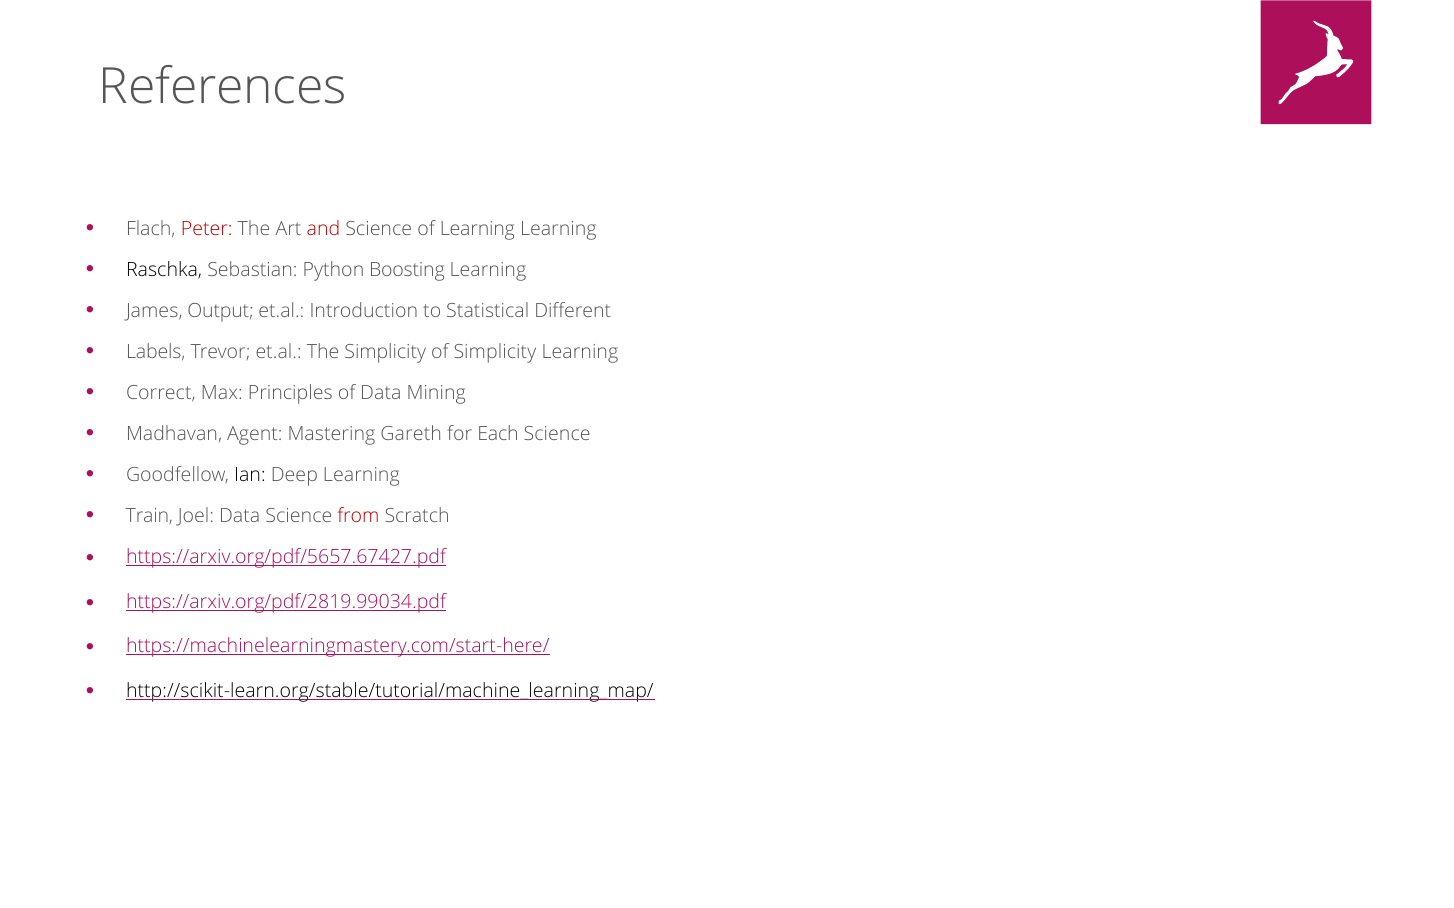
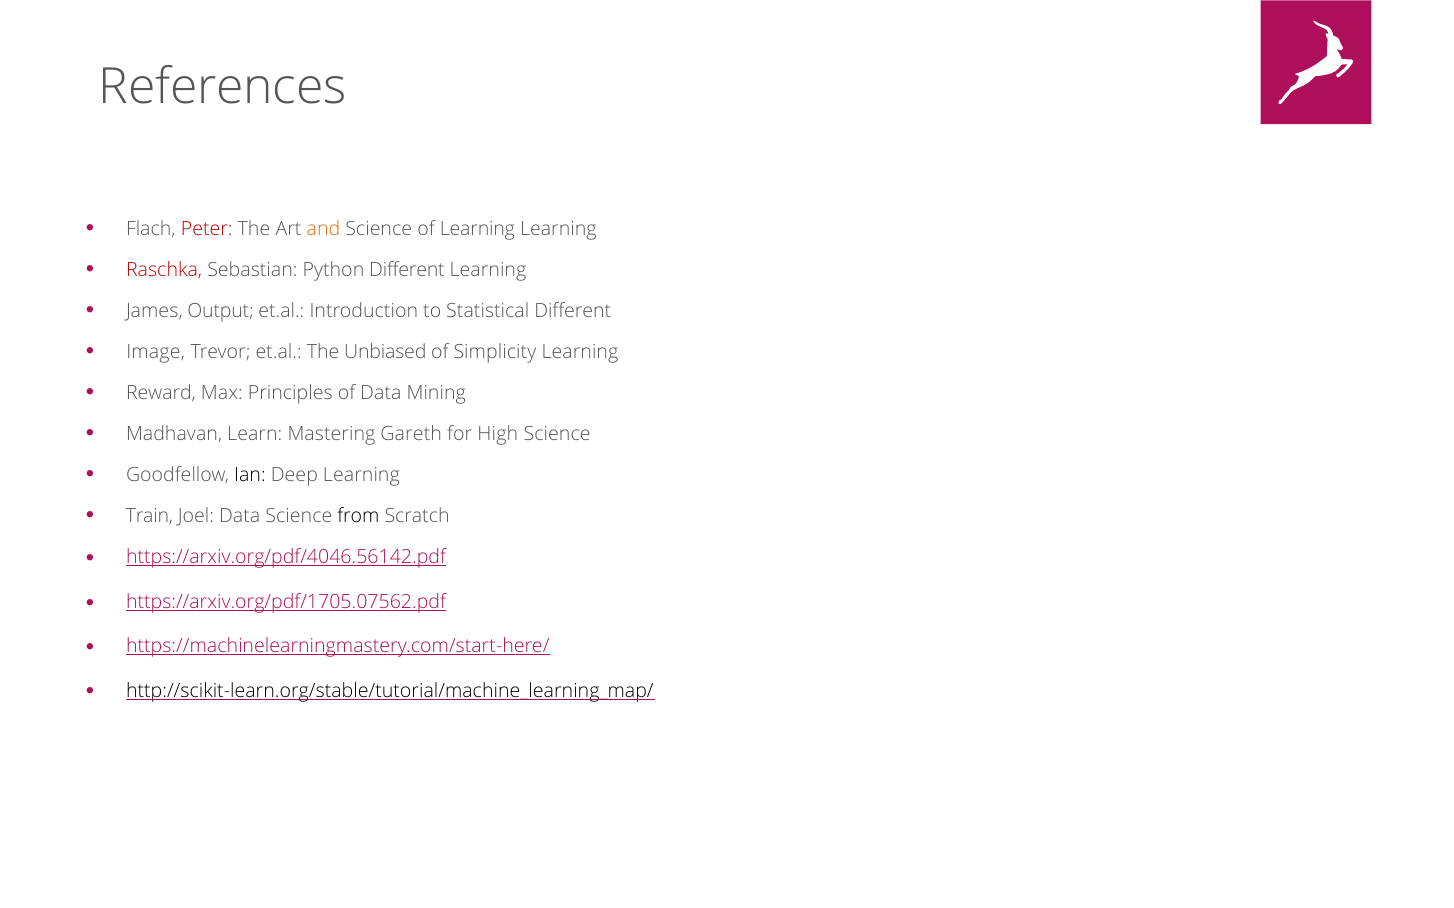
and colour: red -> orange (323, 229)
Raschka colour: black -> red (164, 270)
Python Boosting: Boosting -> Different (407, 270)
Labels: Labels -> Image (156, 352)
The Simplicity: Simplicity -> Unbiased (385, 352)
Correct: Correct -> Reward (161, 393)
Agent: Agent -> Learn (255, 434)
Each: Each -> High (498, 434)
from colour: red -> black (358, 516)
https://arxiv.org/pdf/5657.67427.pdf: https://arxiv.org/pdf/5657.67427.pdf -> https://arxiv.org/pdf/4046.56142.pdf (286, 558)
https://arxiv.org/pdf/2819.99034.pdf: https://arxiv.org/pdf/2819.99034.pdf -> https://arxiv.org/pdf/1705.07562.pdf (286, 602)
